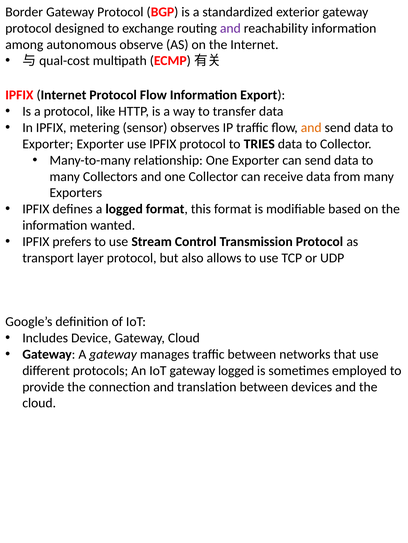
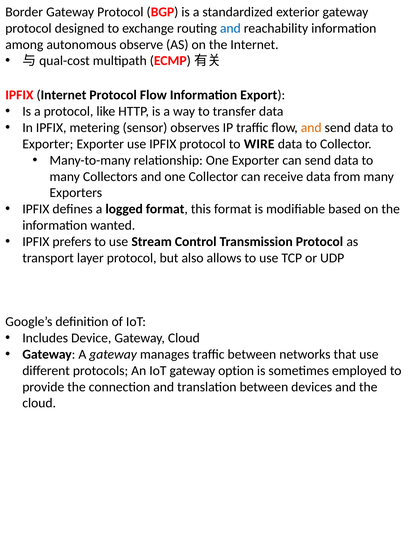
and colour: purple -> blue (230, 28)
TRIES: TRIES -> WIRE (259, 144)
gateway logged: logged -> option (236, 371)
